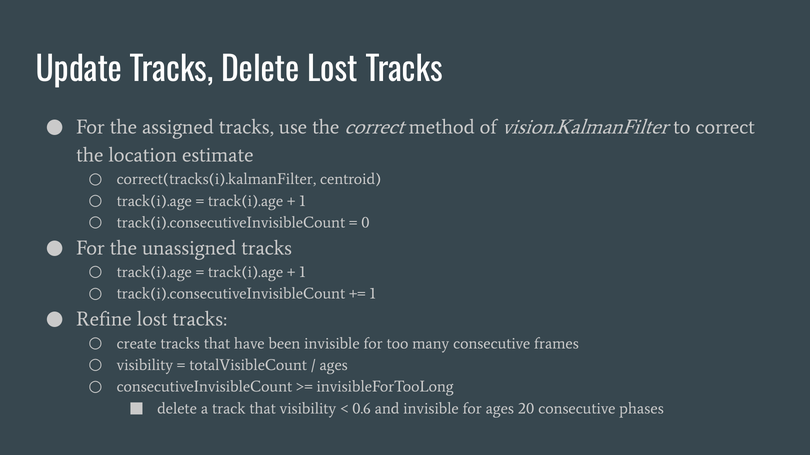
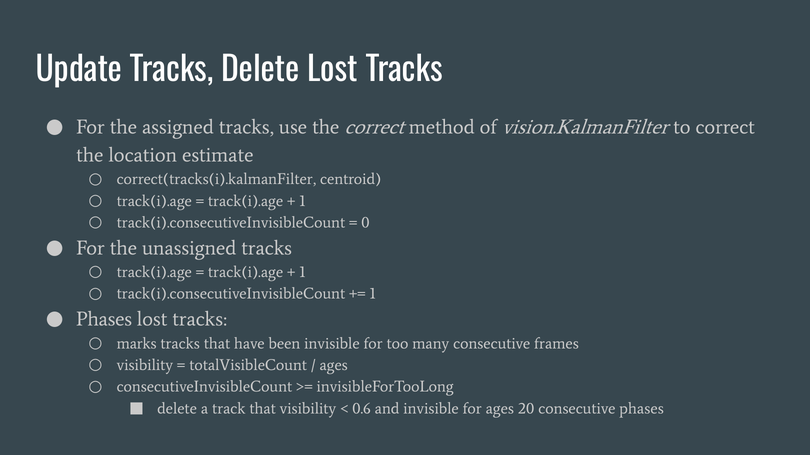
Refine: Refine -> Phases (104, 320)
create: create -> marks (137, 344)
